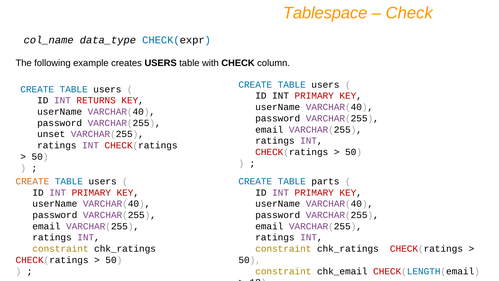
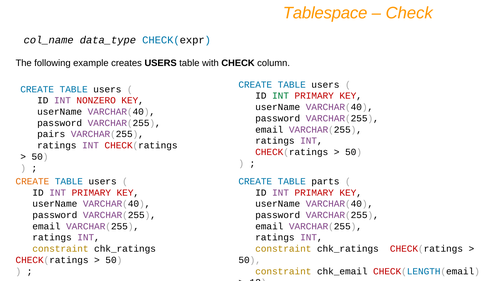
INT colour: black -> green (281, 96)
RETURNS: RETURNS -> NONZERO (96, 100)
unset: unset -> pairs (51, 134)
